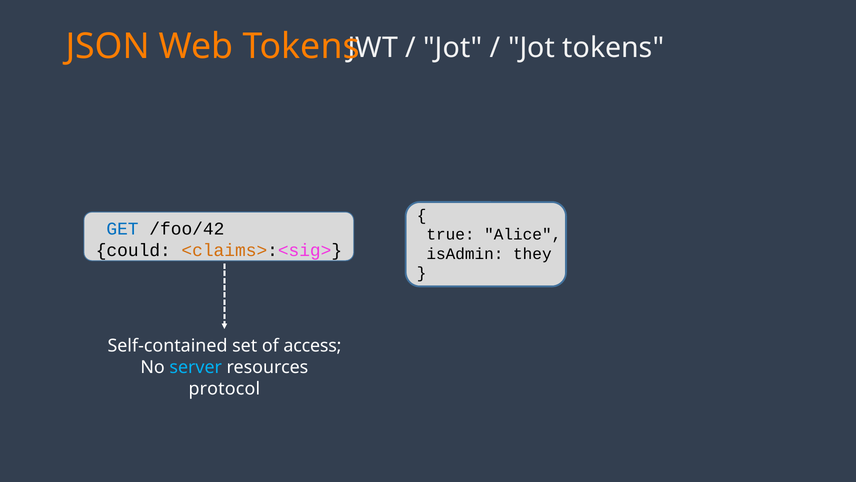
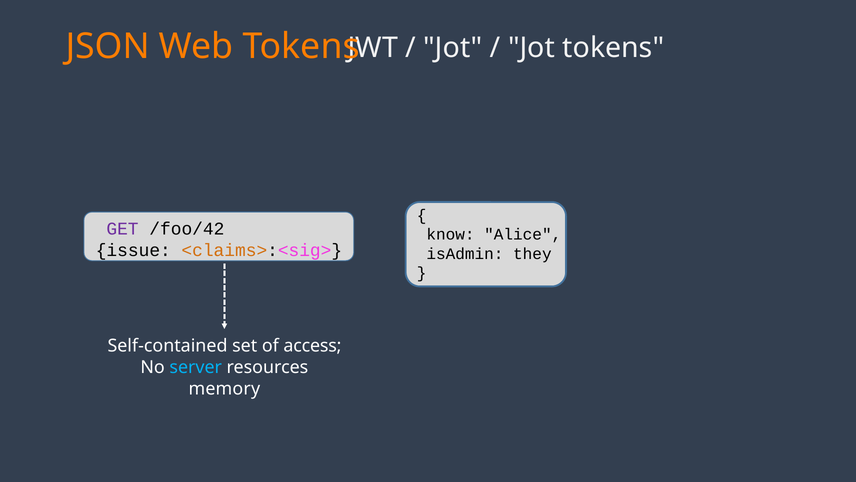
GET colour: blue -> purple (123, 229)
true: true -> know (451, 234)
could: could -> issue (133, 250)
protocol: protocol -> memory (224, 388)
